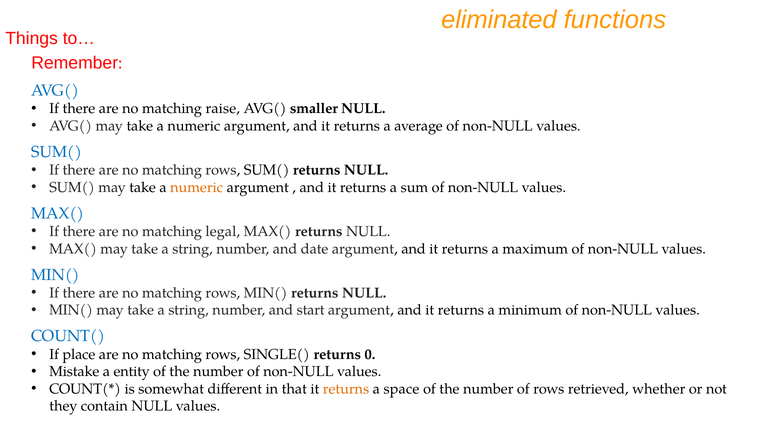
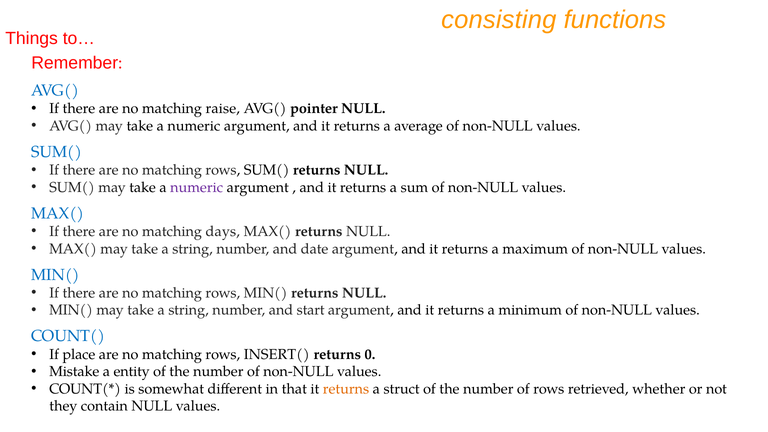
eliminated: eliminated -> consisting (499, 20)
smaller: smaller -> pointer (314, 109)
numeric colour: orange -> purple (197, 187)
legal: legal -> days (223, 231)
SINGLE(: SINGLE( -> INSERT( (277, 354)
space: space -> struct (402, 389)
